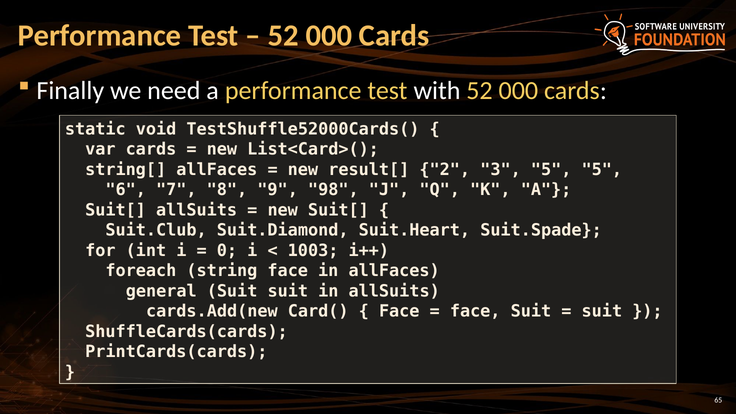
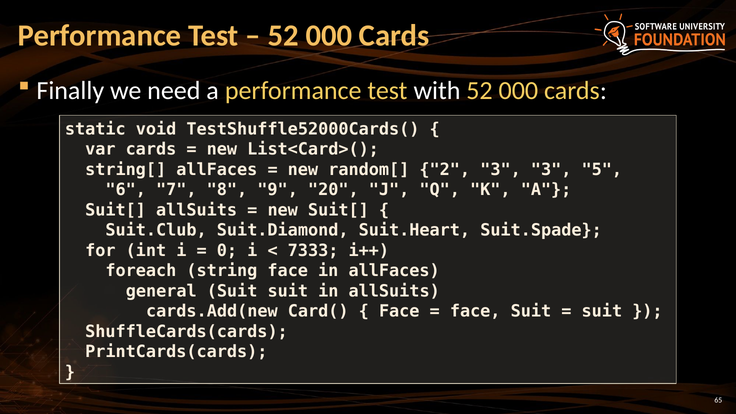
result[: result[ -> random[ (369, 170)
3 5: 5 -> 3 (551, 170)
98: 98 -> 20 (333, 190)
1003: 1003 -> 7333 (313, 251)
